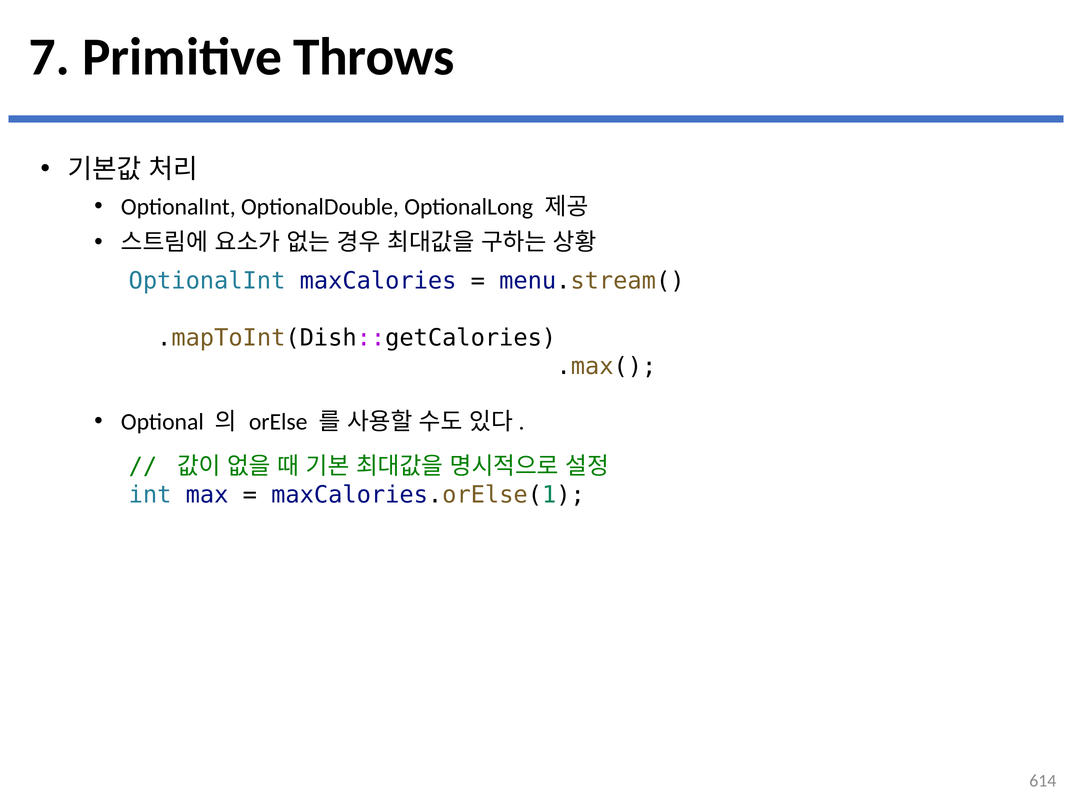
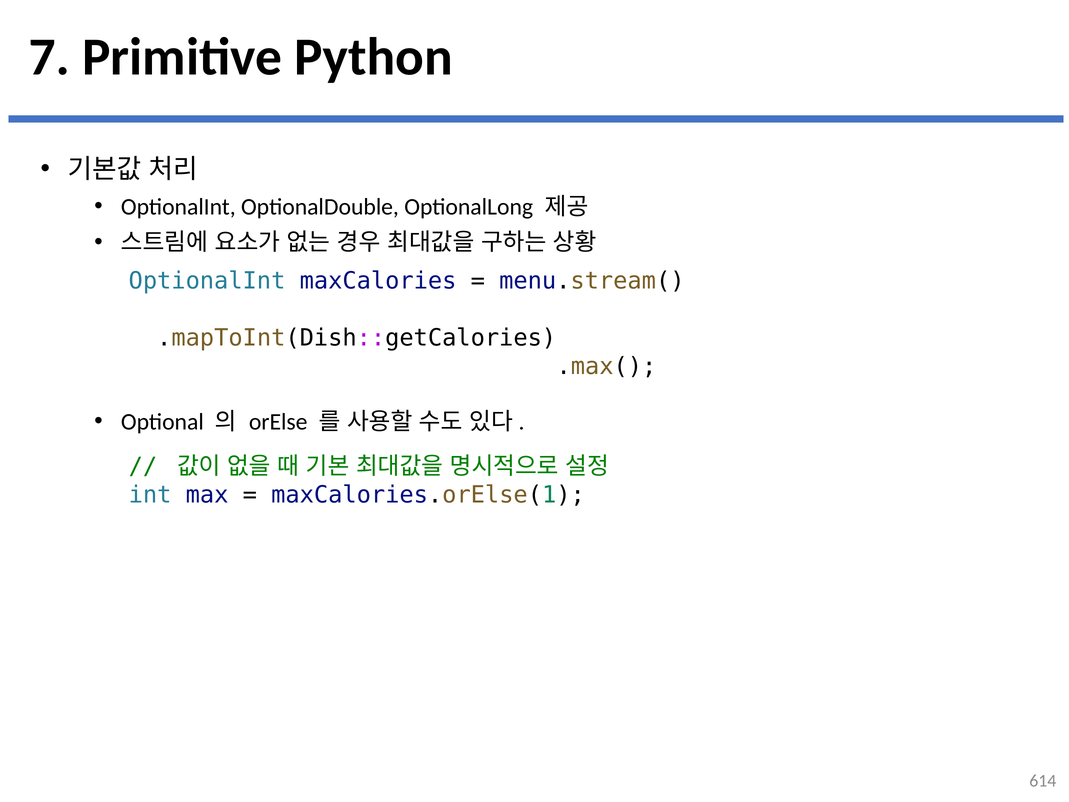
Throws: Throws -> Python (373, 57)
